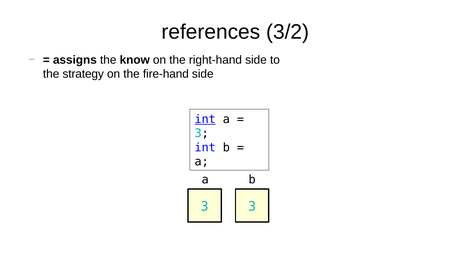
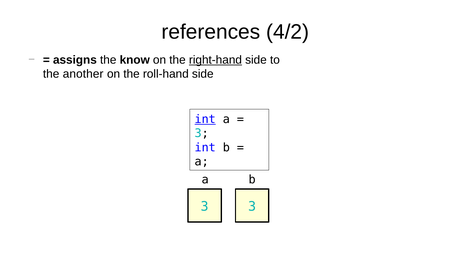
3/2: 3/2 -> 4/2 (288, 32)
right-hand underline: none -> present (215, 60)
strategy: strategy -> another (83, 74)
fire-hand: fire-hand -> roll-hand (166, 74)
